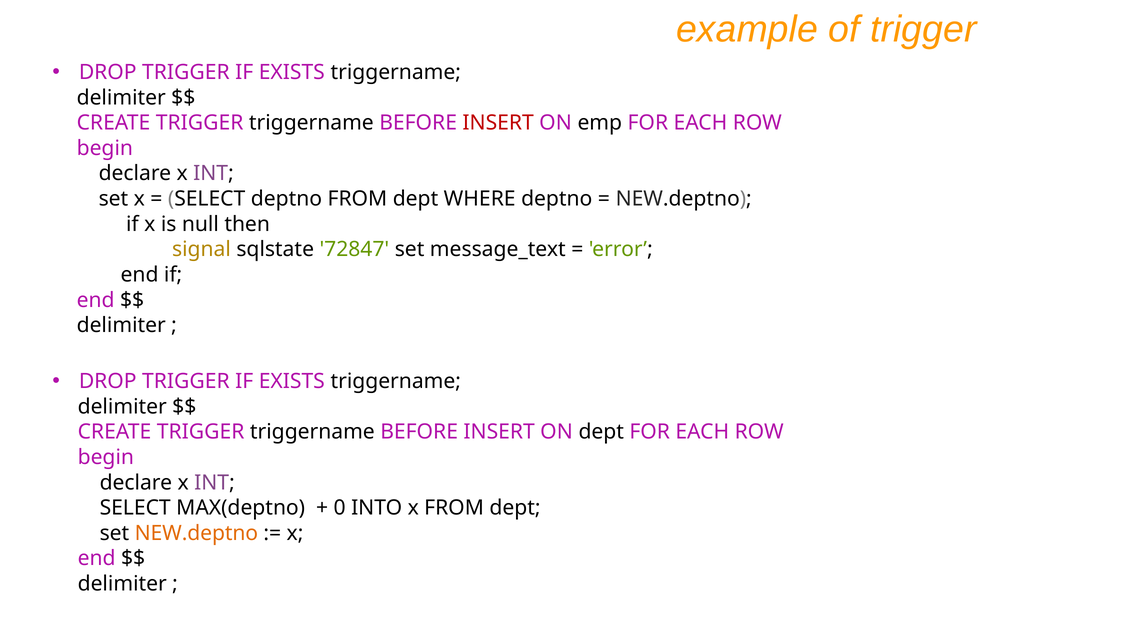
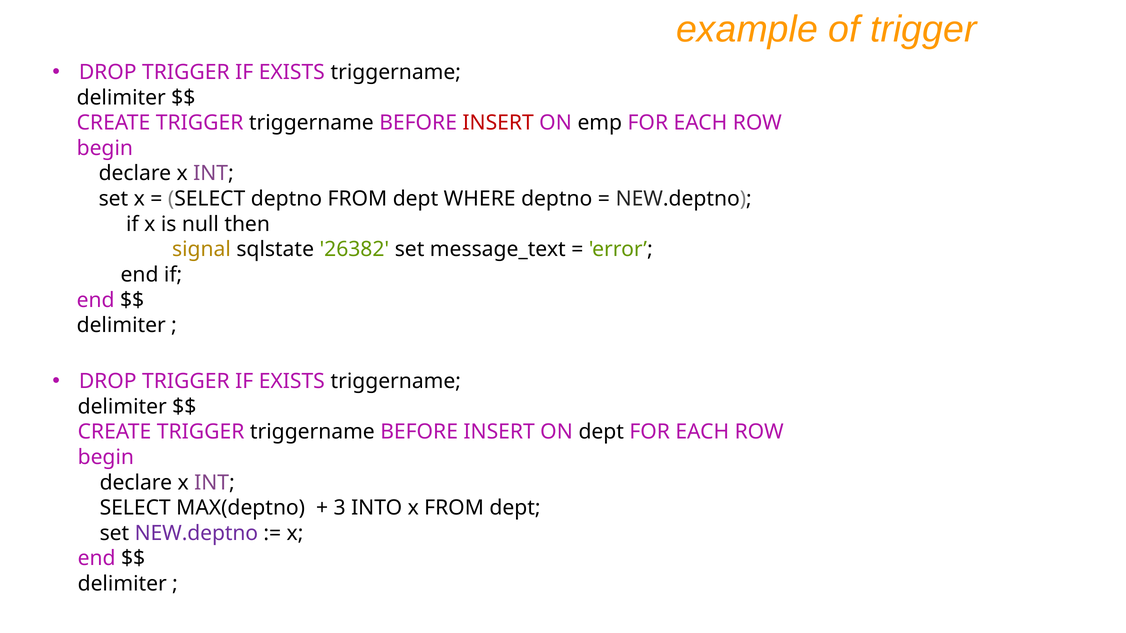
72847: 72847 -> 26382 (354, 250)
0: 0 -> 3 (340, 508)
NEW.deptno colour: orange -> purple (196, 534)
